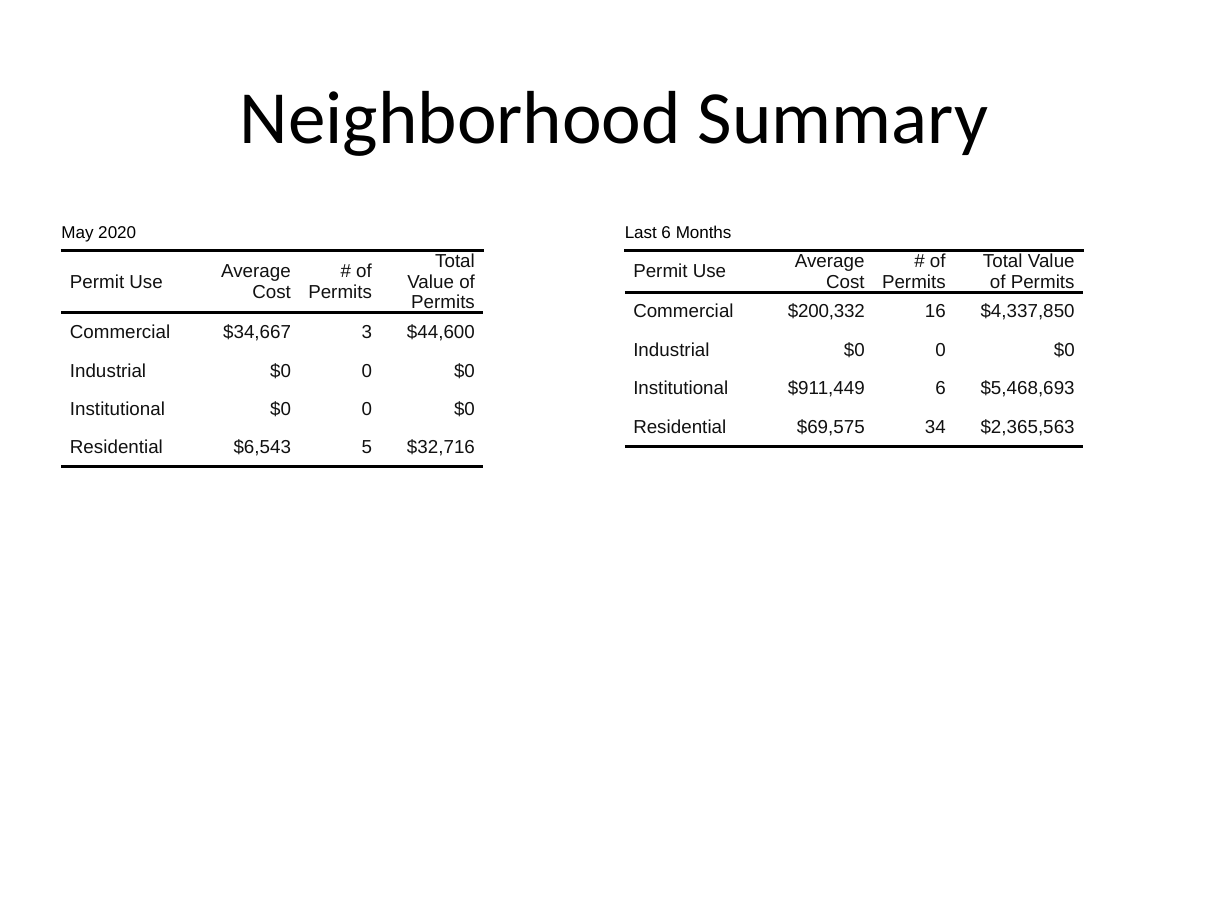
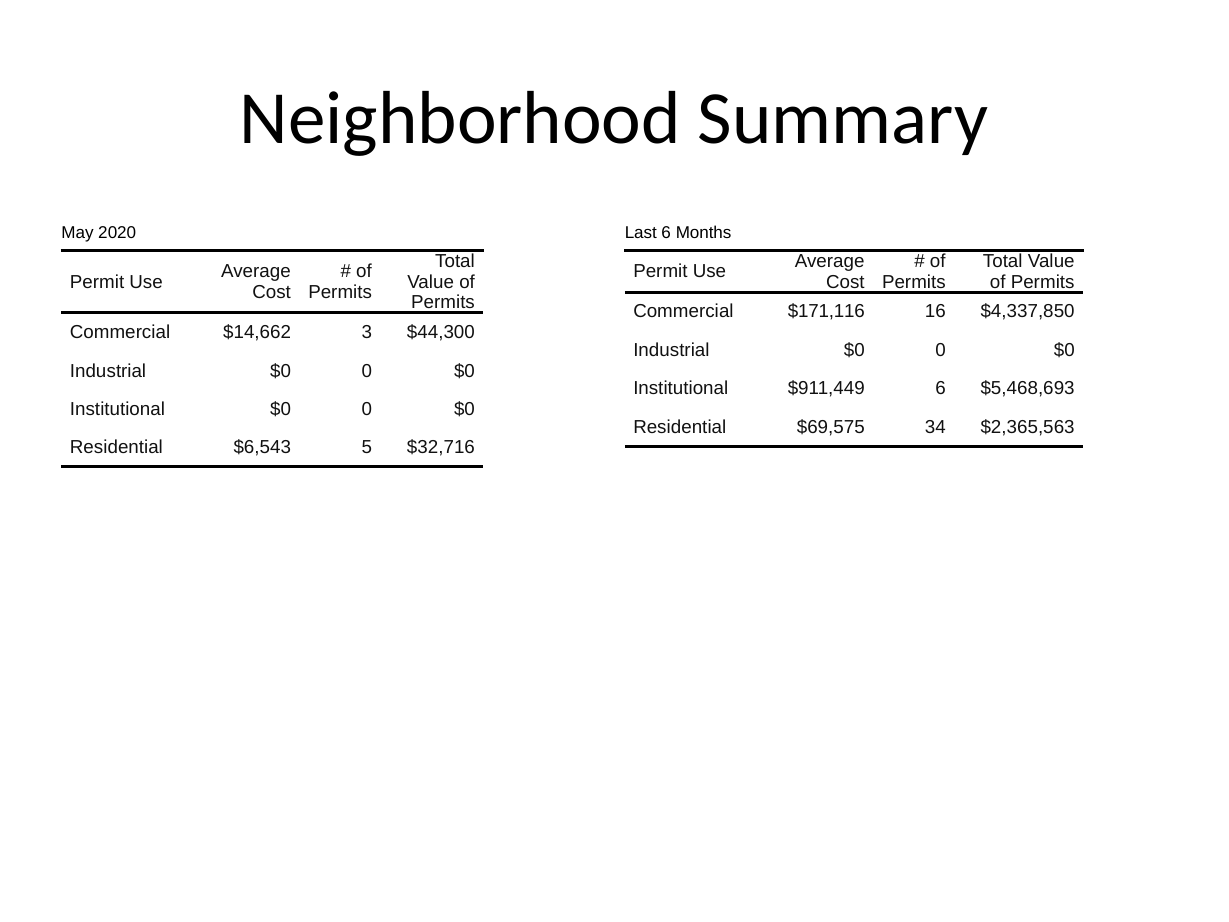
$200,332: $200,332 -> $171,116 (826, 312)
$34,667: $34,667 -> $14,662 (257, 333)
$44,600: $44,600 -> $44,300 (441, 333)
